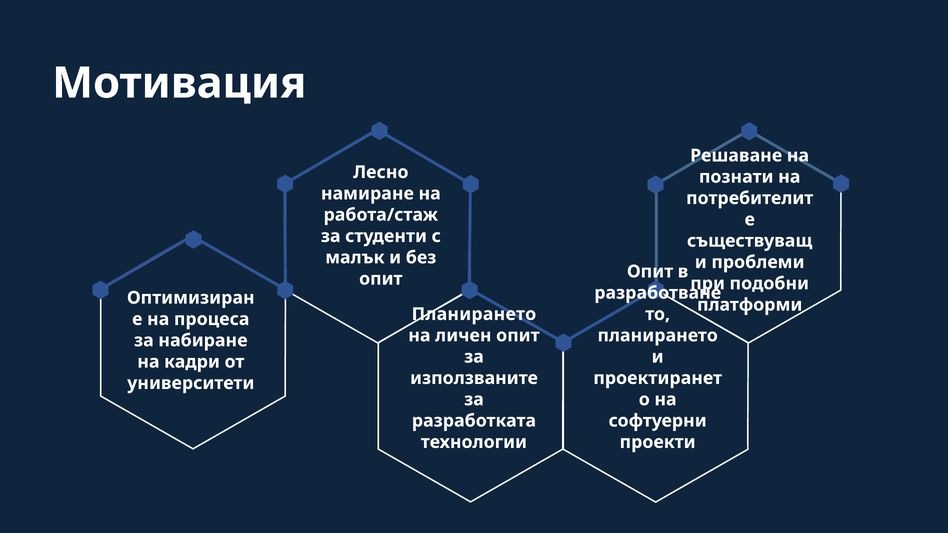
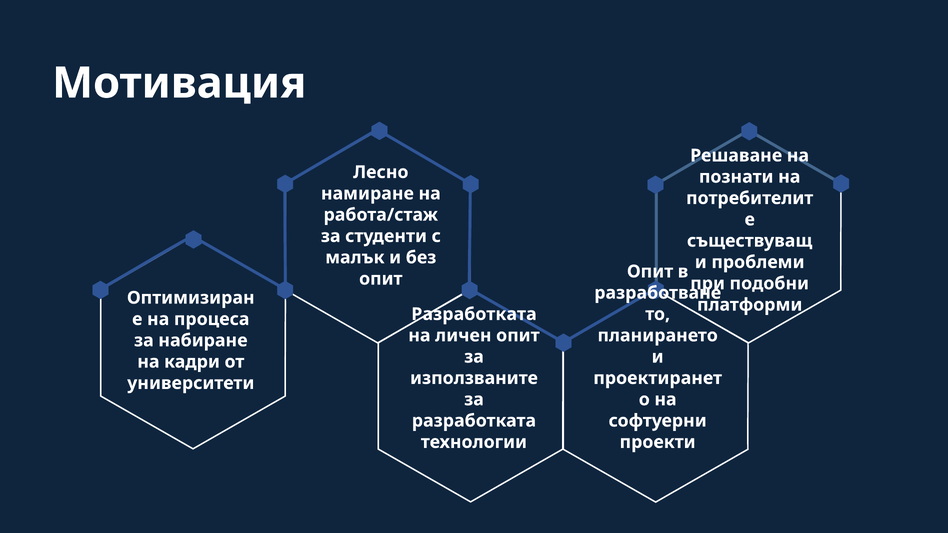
Планирането: Планирането -> Разработката (474, 314)
